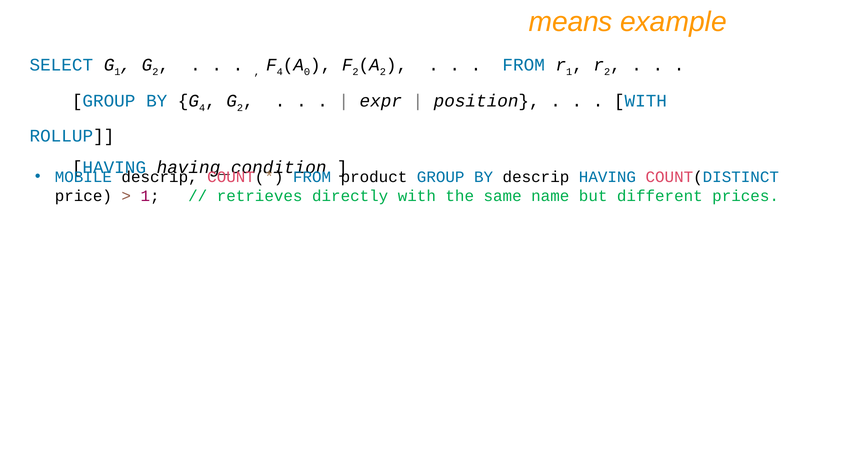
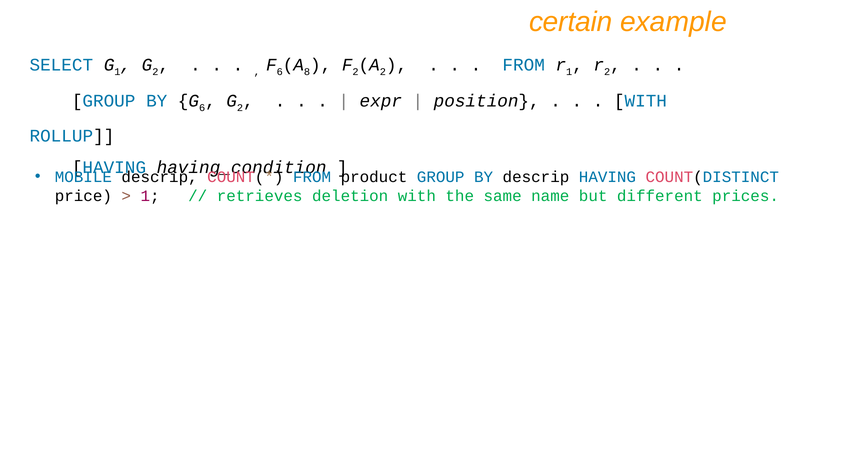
means: means -> certain (571, 22)
4: 4 -> 6 (280, 72)
0: 0 -> 8 (307, 72)
4: 4 -> 6 (202, 108)
directly: directly -> deletion (350, 196)
